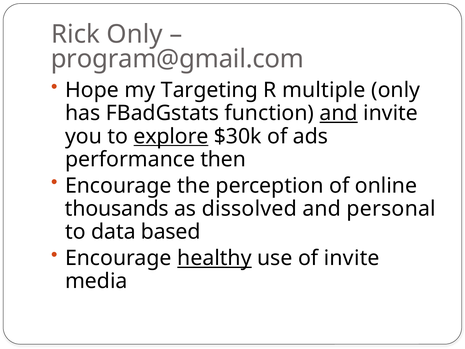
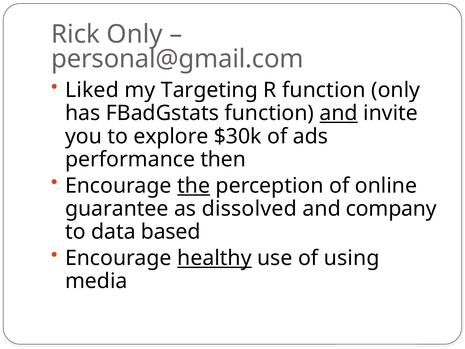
program@gmail.com: program@gmail.com -> personal@gmail.com (177, 59)
Hope: Hope -> Liked (92, 90)
R multiple: multiple -> function (324, 90)
explore underline: present -> none (171, 136)
the underline: none -> present (194, 186)
thousands: thousands -> guarantee (117, 209)
personal: personal -> company (391, 209)
of invite: invite -> using (352, 258)
